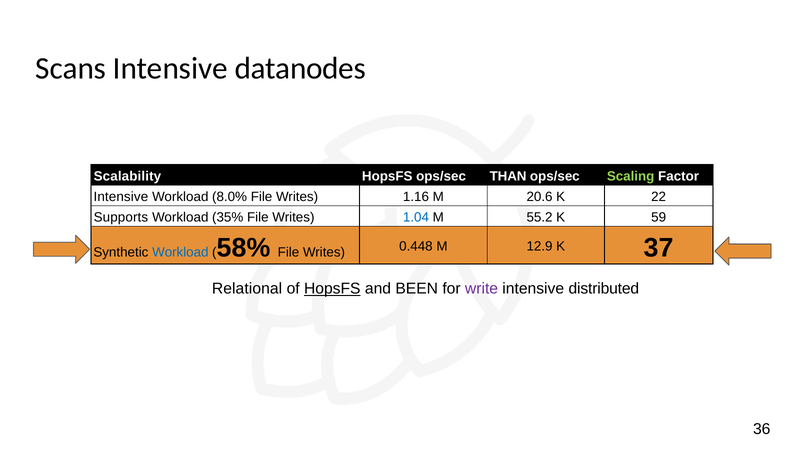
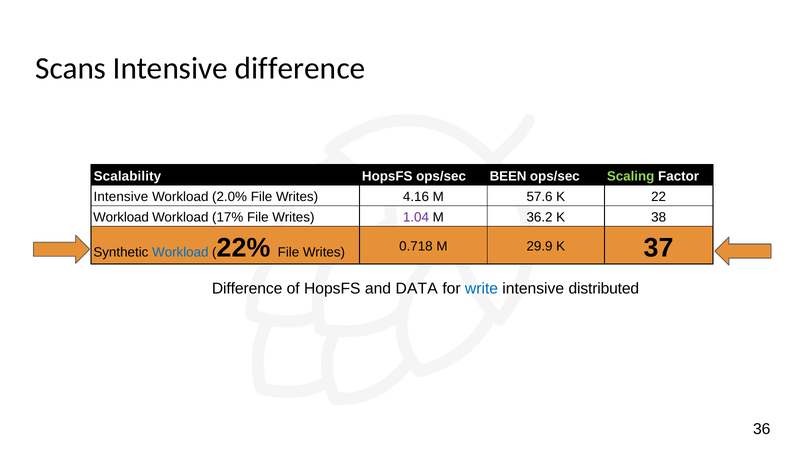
Intensive datanodes: datanodes -> difference (300, 68)
THAN: THAN -> BEEN (508, 176)
8.0%: 8.0% -> 2.0% (230, 196)
1.16: 1.16 -> 4.16 (416, 196)
20.6: 20.6 -> 57.6 (540, 196)
Supports: Supports -> Workload (121, 217)
35%: 35% -> 17% (228, 217)
1.04 colour: blue -> purple (416, 217)
55.2: 55.2 -> 36.2 (540, 217)
59: 59 -> 38 (659, 217)
58%: 58% -> 22% (244, 247)
0.448: 0.448 -> 0.718 (416, 246)
12.9: 12.9 -> 29.9 (540, 246)
Relational: Relational -> Difference (247, 288)
HopsFS underline: present -> none (332, 288)
BEEN: BEEN -> DATA (417, 288)
write colour: purple -> blue (482, 288)
